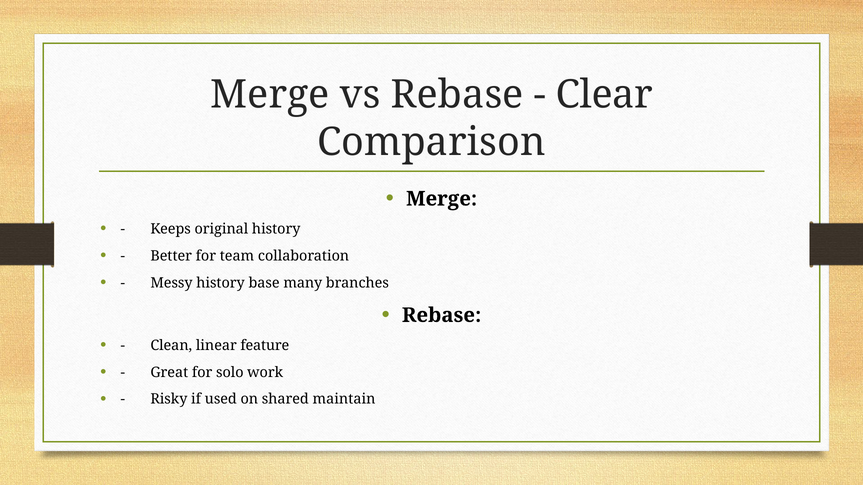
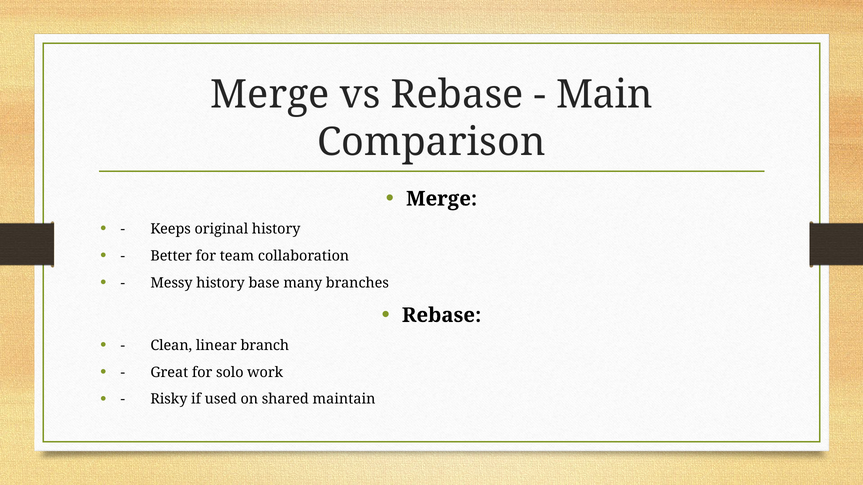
Clear: Clear -> Main (604, 95)
feature: feature -> branch (265, 346)
